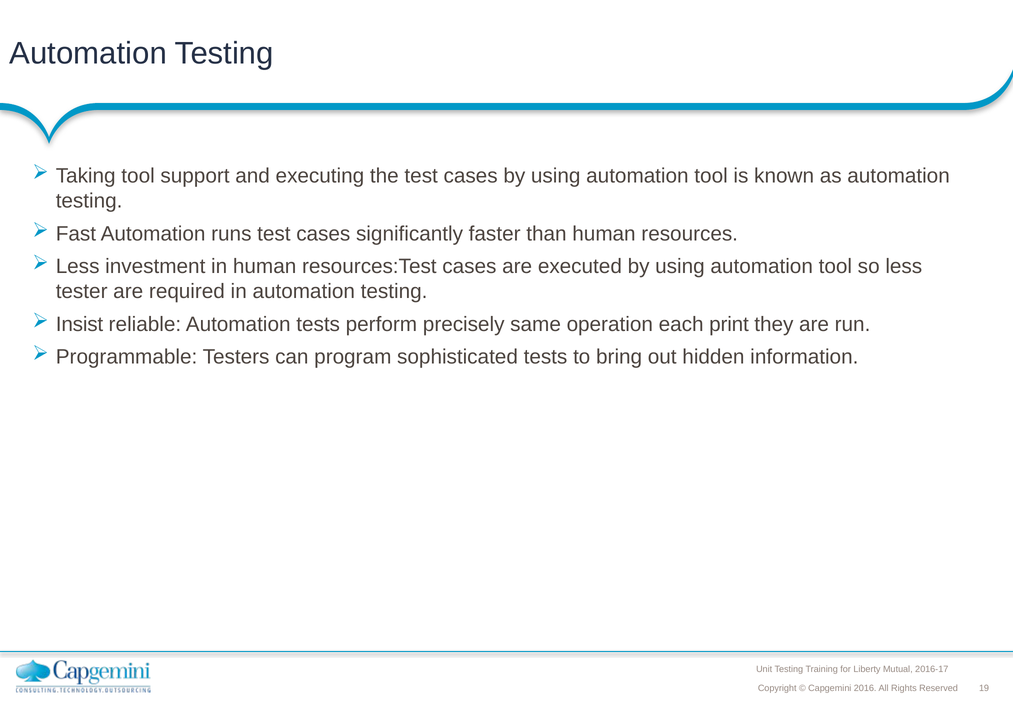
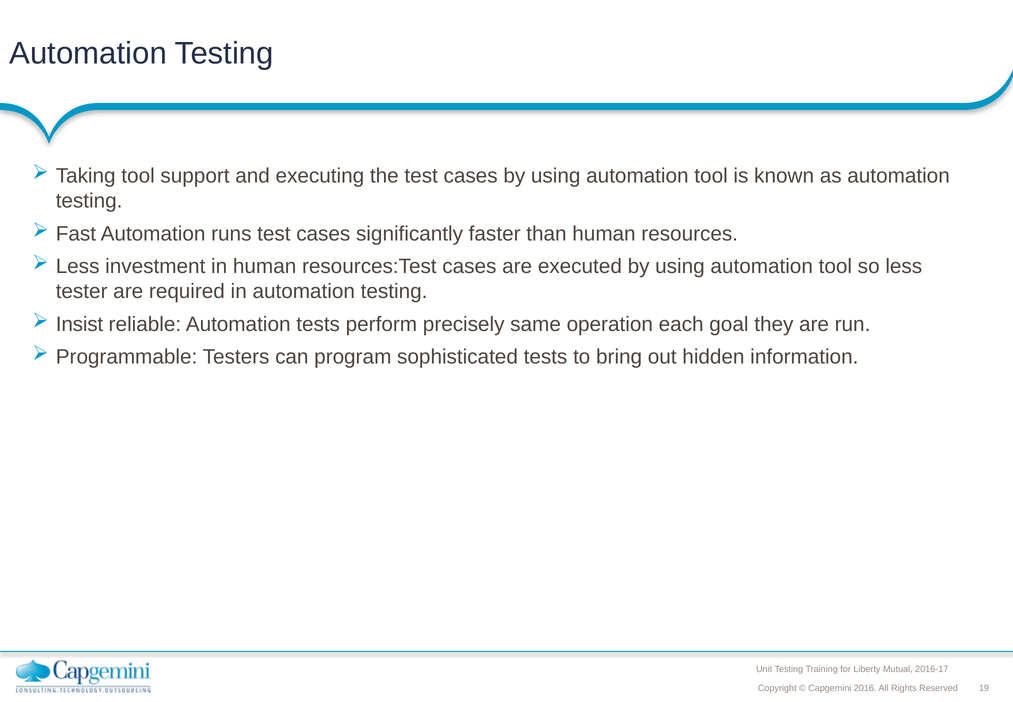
print: print -> goal (729, 324)
